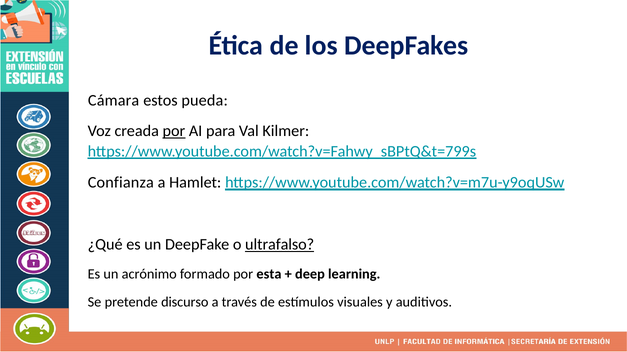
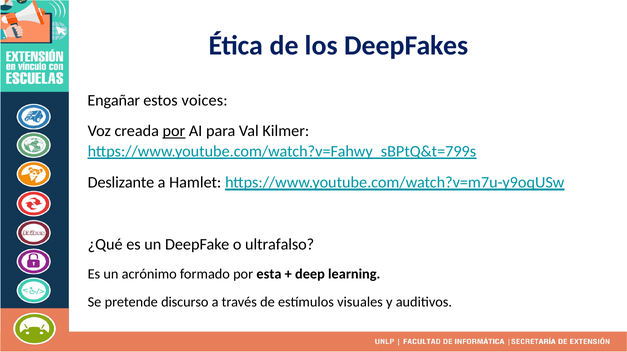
Cámara: Cámara -> Engañar (114, 100)
pueda: pueda -> voices (205, 100)
Confianza: Confianza -> Deslizante (121, 183)
ultrafalso underline: present -> none (280, 245)
